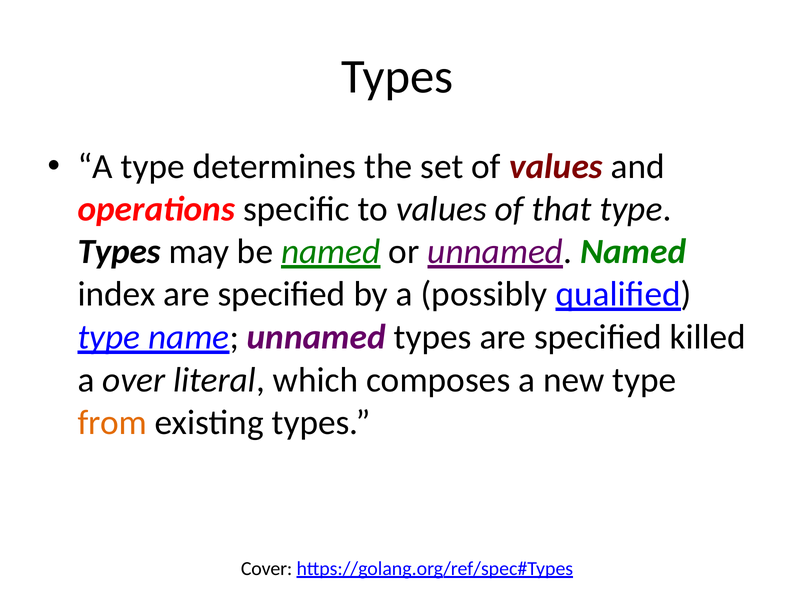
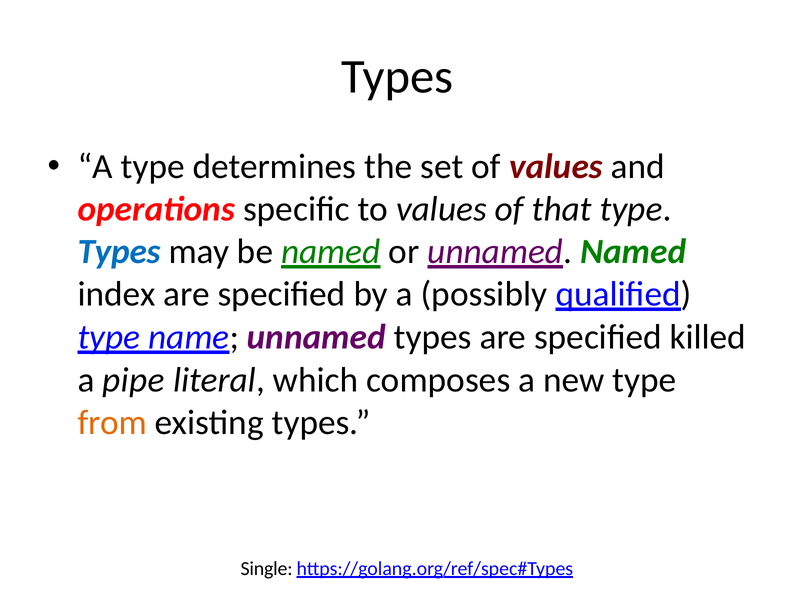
Types colour: black -> blue (119, 252)
over: over -> pipe (134, 380)
Cover: Cover -> Single (267, 569)
